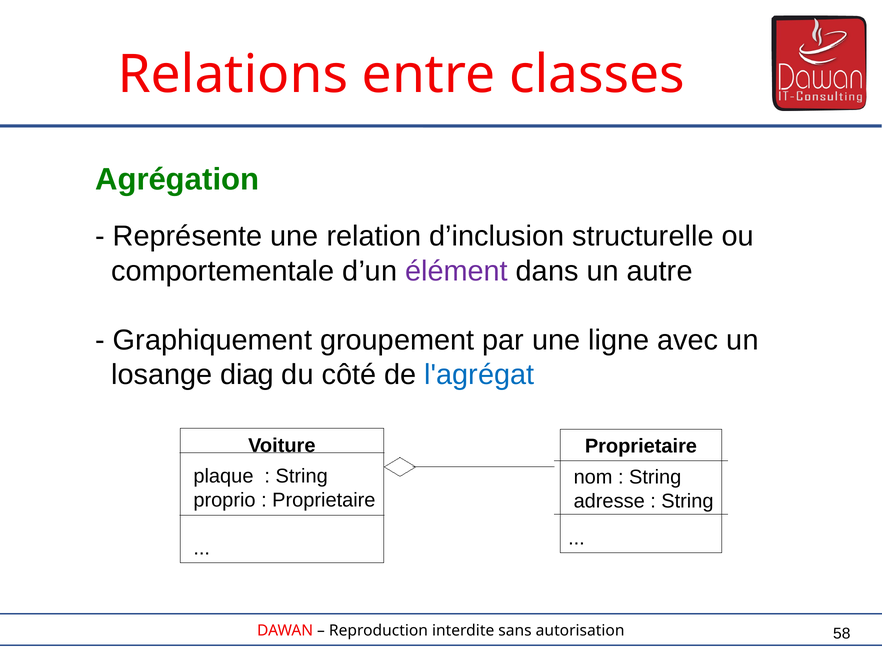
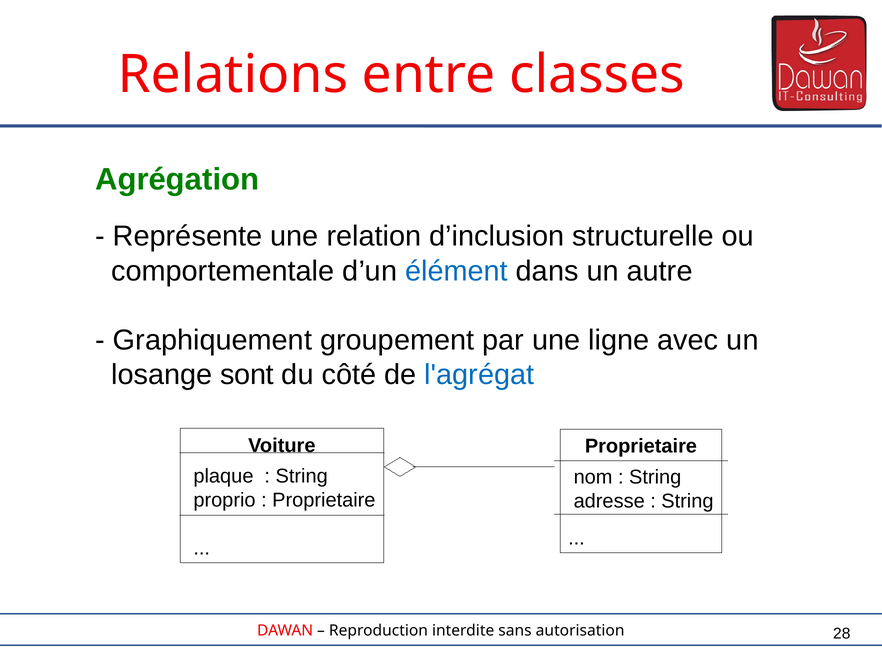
élément colour: purple -> blue (456, 271)
diag: diag -> sont (247, 375)
58: 58 -> 28 (842, 634)
